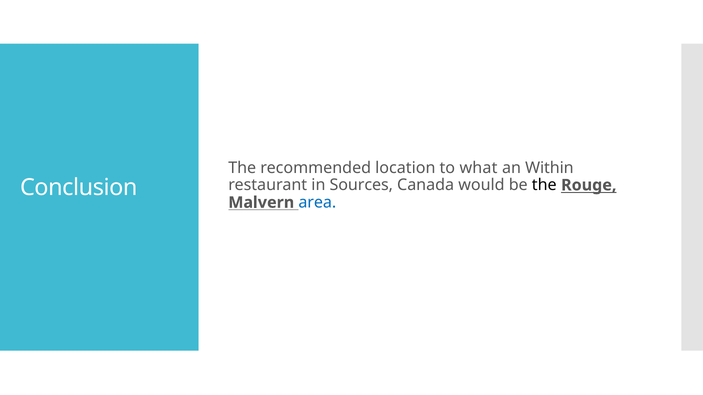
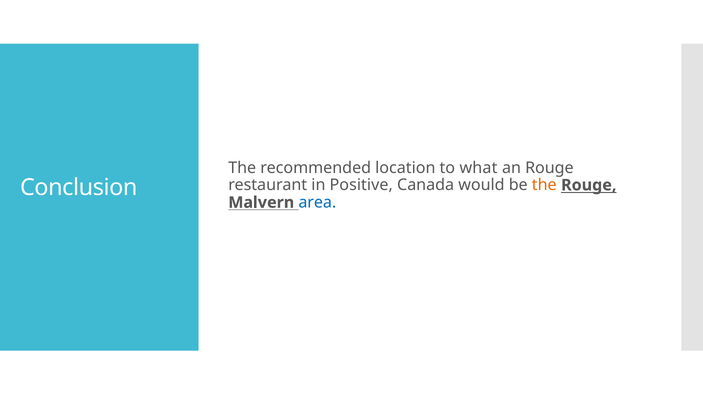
an Within: Within -> Rouge (549, 168)
Sources: Sources -> Positive (361, 185)
the colour: black -> orange (544, 185)
